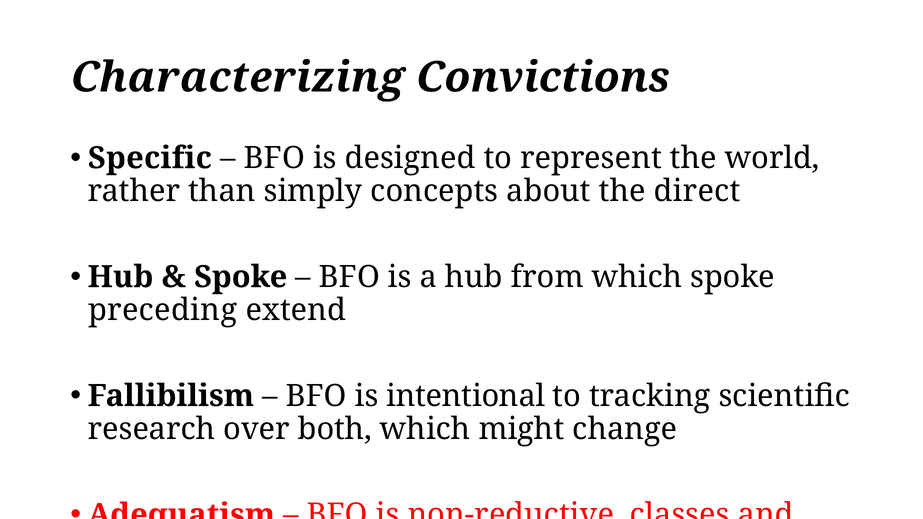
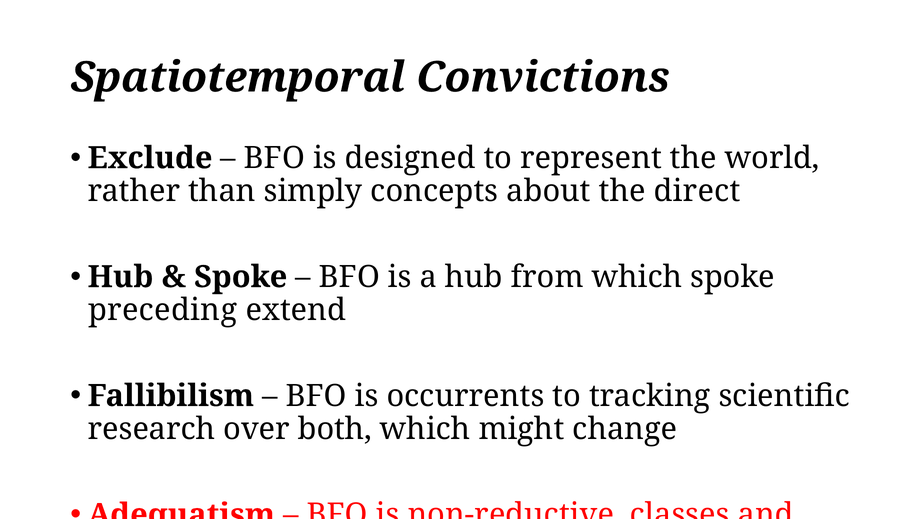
Characterizing: Characterizing -> Spatiotemporal (238, 78)
Specific: Specific -> Exclude (150, 158)
intentional: intentional -> occurrents (465, 396)
